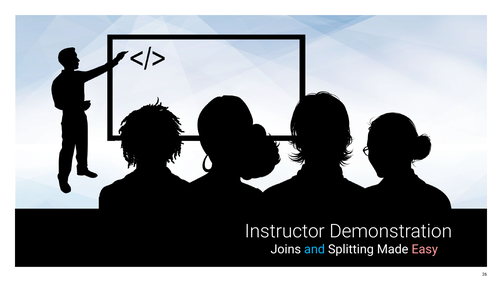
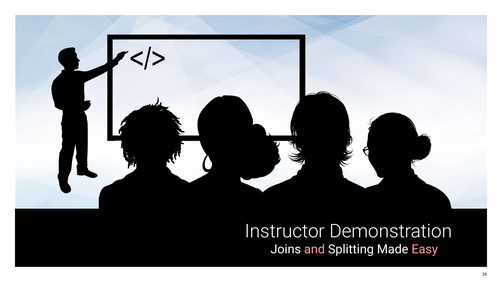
and colour: light blue -> pink (315, 250)
